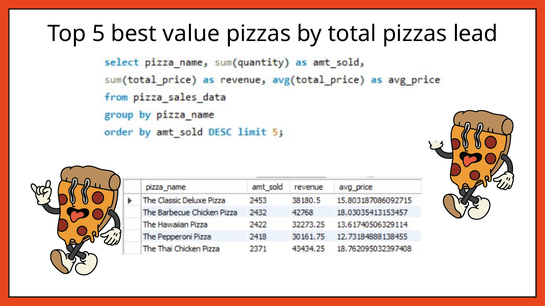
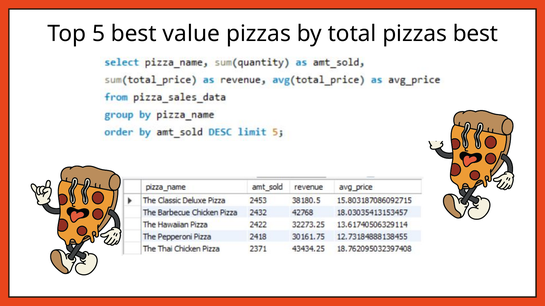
pizzas lead: lead -> best (475, 34)
